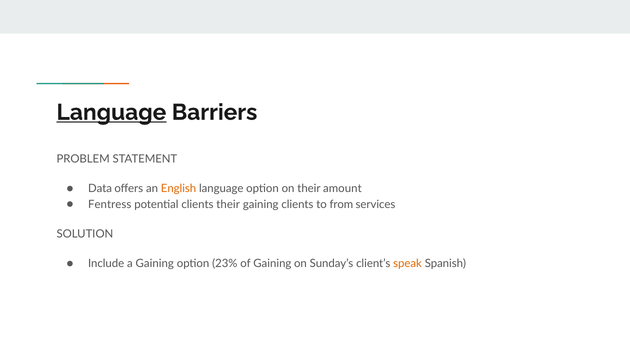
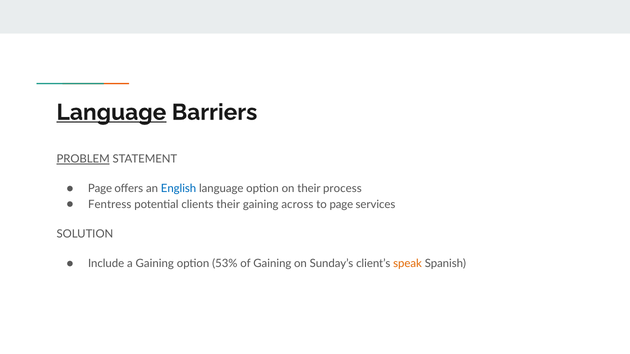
PROBLEM underline: none -> present (83, 159)
Data: Data -> Page (100, 189)
English colour: orange -> blue (179, 189)
amount: amount -> process (342, 189)
gaining clients: clients -> across (297, 205)
to from: from -> page (341, 205)
23%: 23% -> 53% (225, 264)
